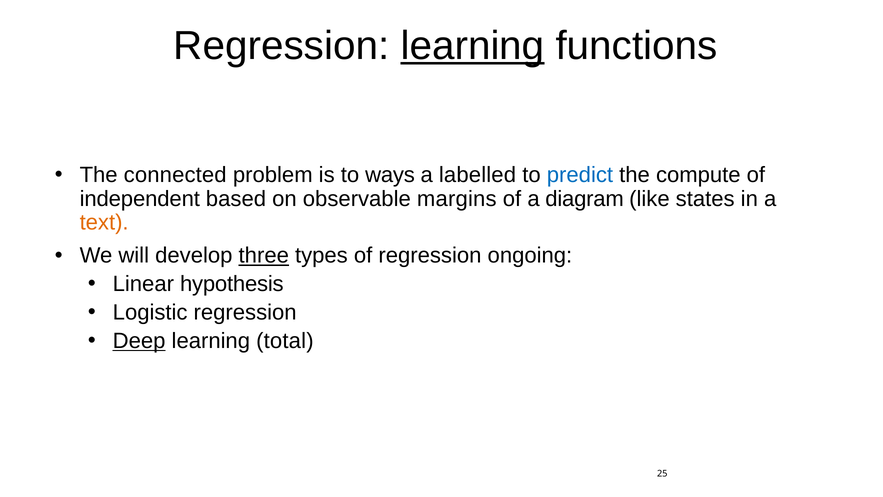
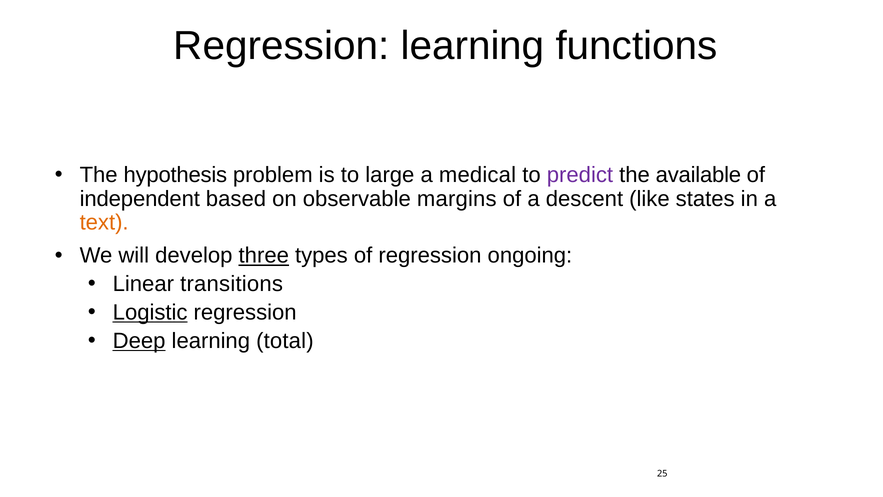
learning underline: present -> none (473, 46)
connected: connected -> hypothesis (175, 175)
ways: ways -> large (390, 175)
labelled: labelled -> medical (477, 175)
predict colour: blue -> purple (580, 175)
compute: compute -> available (698, 175)
diagram: diagram -> descent (584, 199)
hypothesis: hypothesis -> transitions (232, 284)
Logistic underline: none -> present (150, 312)
